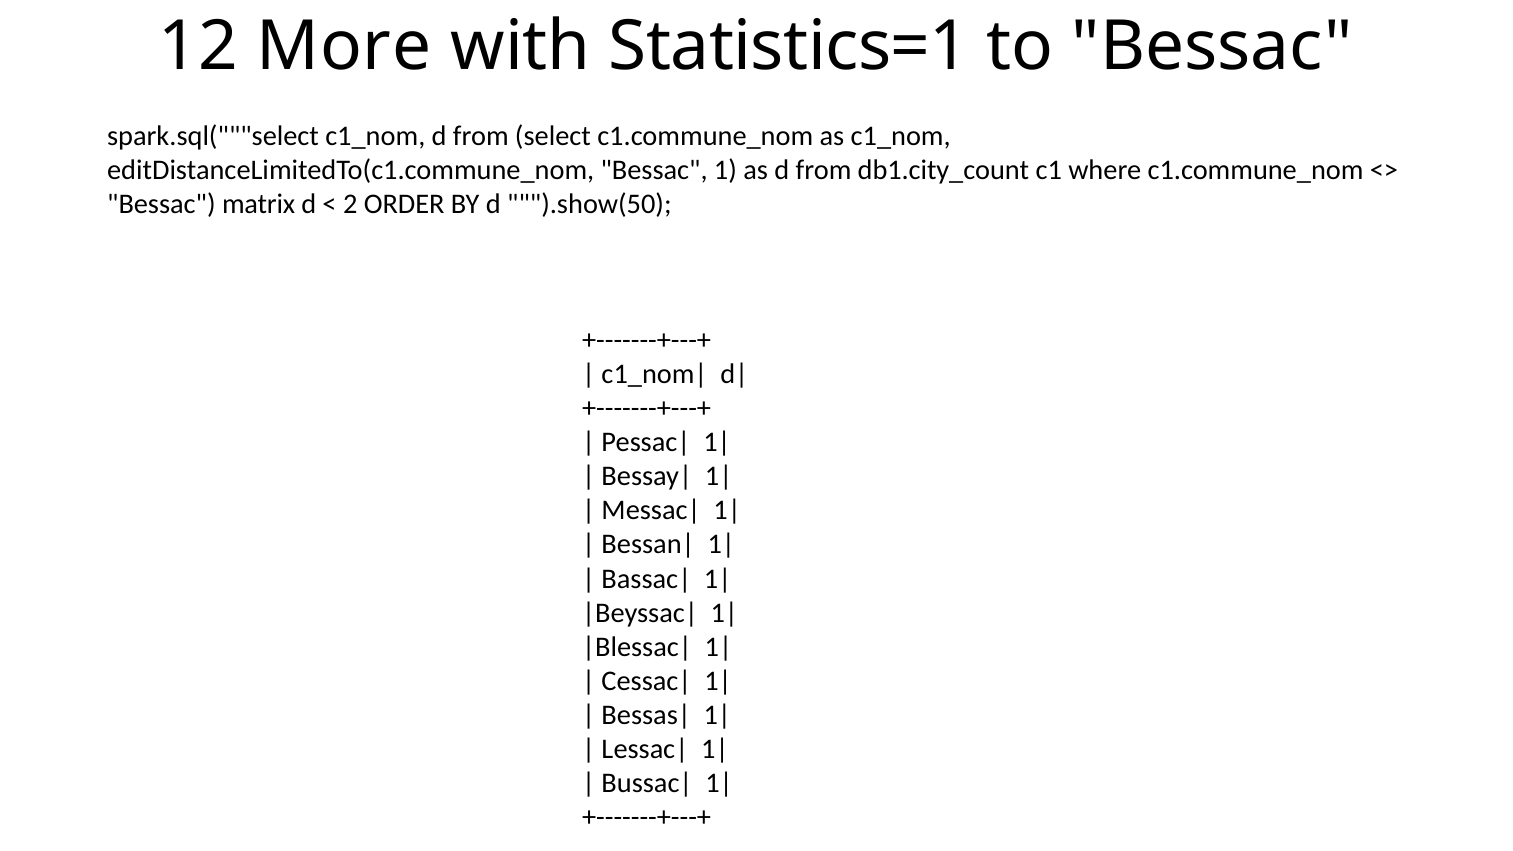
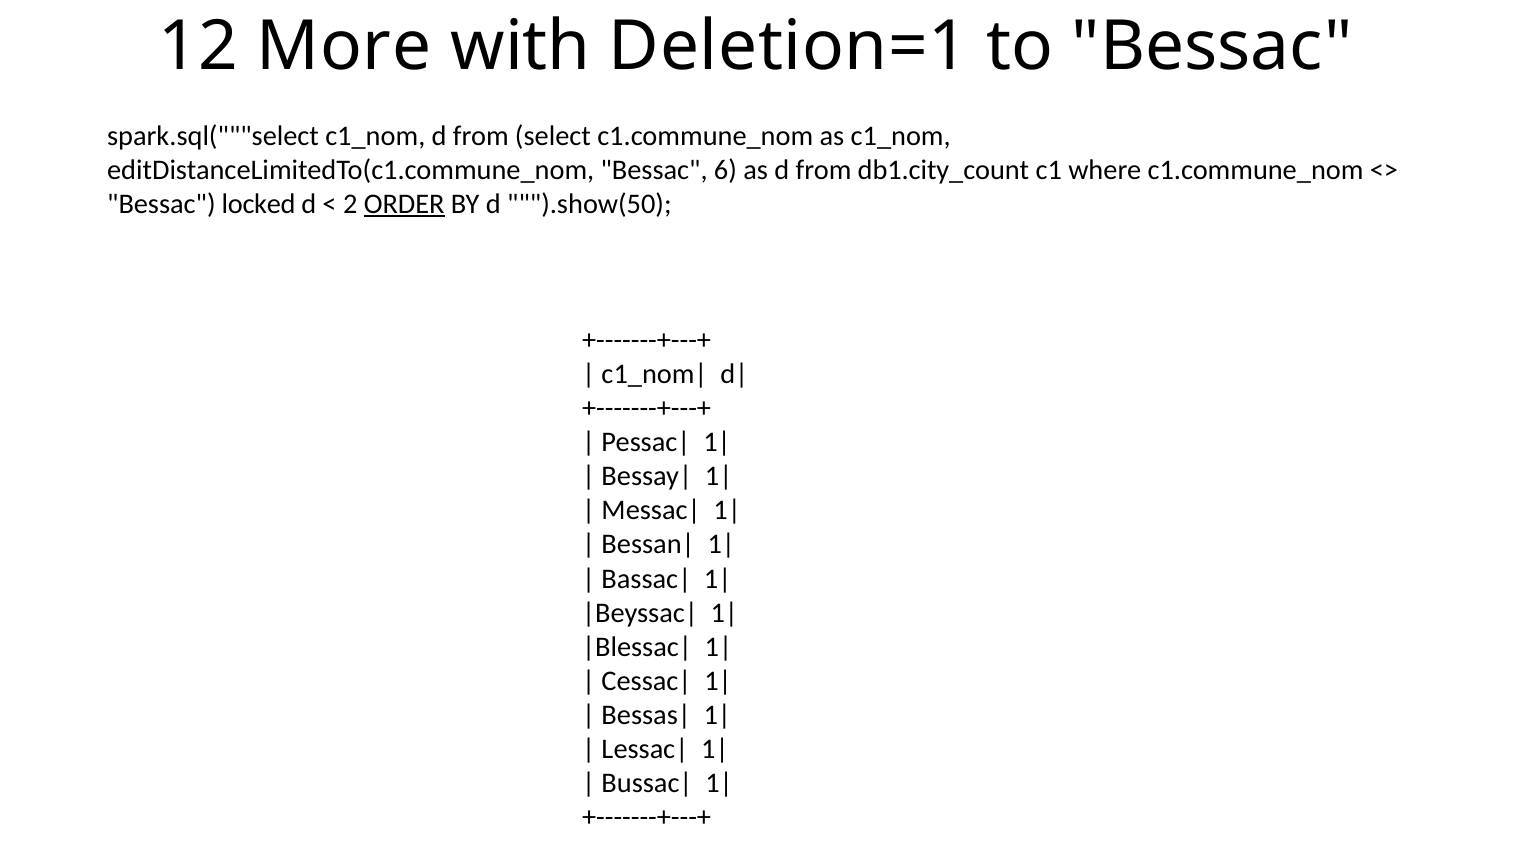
Statistics=1: Statistics=1 -> Deletion=1 (789, 46)
1: 1 -> 6 (725, 170)
matrix: matrix -> locked (259, 204)
ORDER underline: none -> present (404, 204)
